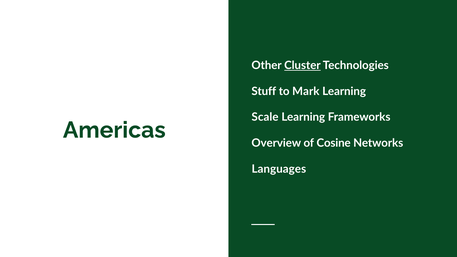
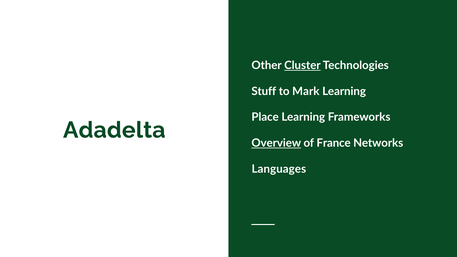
Scale: Scale -> Place (265, 117)
Americas: Americas -> Adadelta (114, 130)
Overview underline: none -> present (276, 143)
Cosine: Cosine -> France (334, 143)
